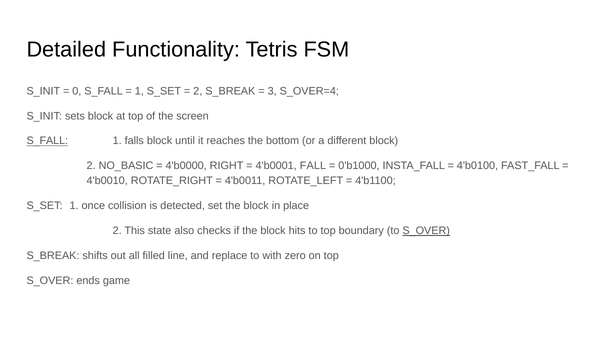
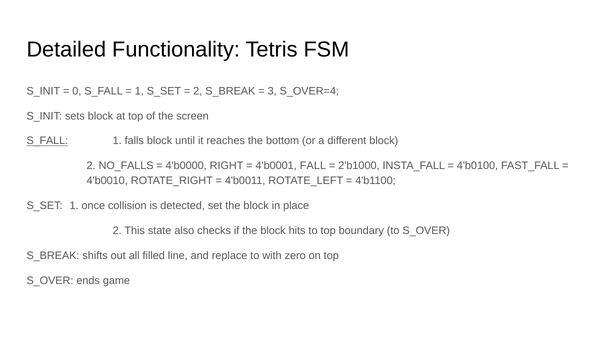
NO_BASIC: NO_BASIC -> NO_FALLS (126, 166)
0'b1000: 0'b1000 -> 2'b1000 (359, 166)
S_OVER underline: present -> none (426, 231)
